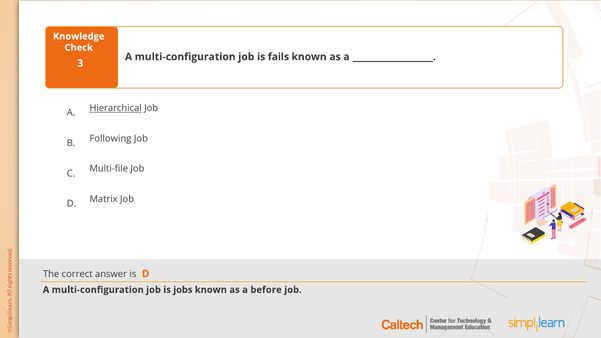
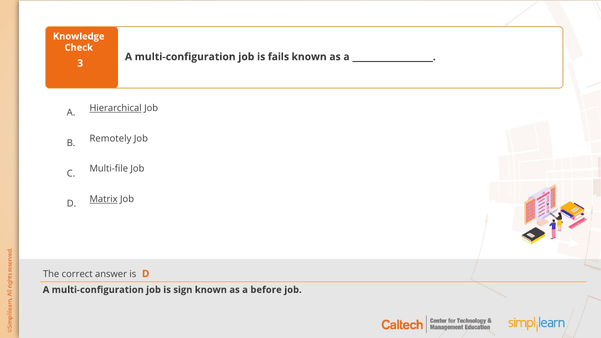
Following: Following -> Remotely (110, 138)
Matrix underline: none -> present (104, 199)
jobs: jobs -> sign (183, 290)
